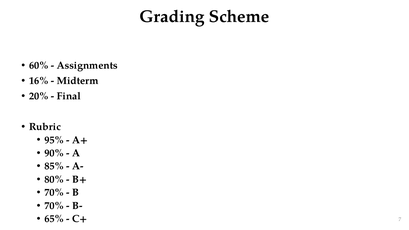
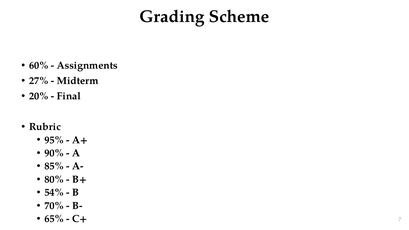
16%: 16% -> 27% (39, 81)
70%: 70% -> 54% (54, 193)
